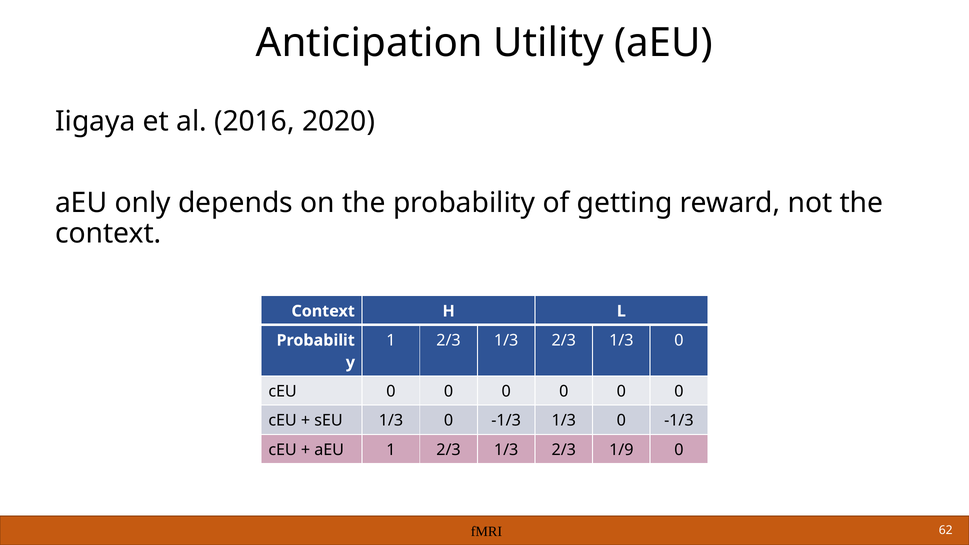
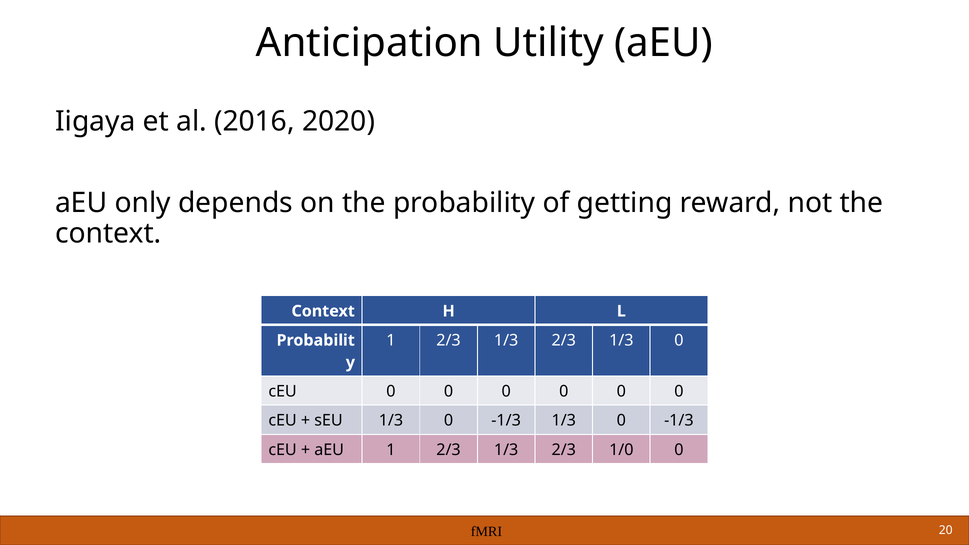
1/9: 1/9 -> 1/0 (621, 450)
62: 62 -> 20 (946, 530)
